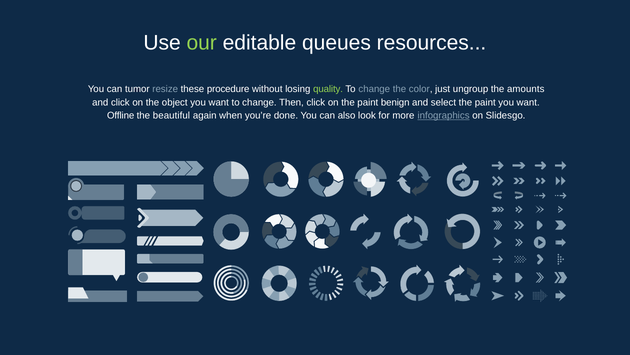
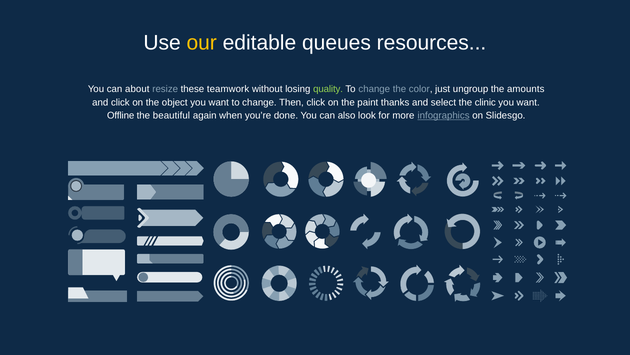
our colour: light green -> yellow (202, 43)
tumor: tumor -> about (137, 89)
procedure: procedure -> teamwork (228, 89)
benign: benign -> thanks (395, 102)
select the paint: paint -> clinic (485, 102)
